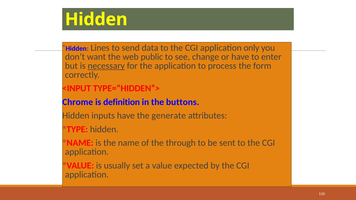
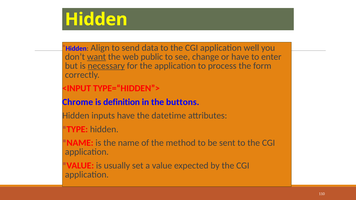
Lines: Lines -> Align (100, 48)
only: only -> well (251, 48)
want underline: none -> present (96, 57)
generate: generate -> datetime (169, 116)
through: through -> method (181, 143)
